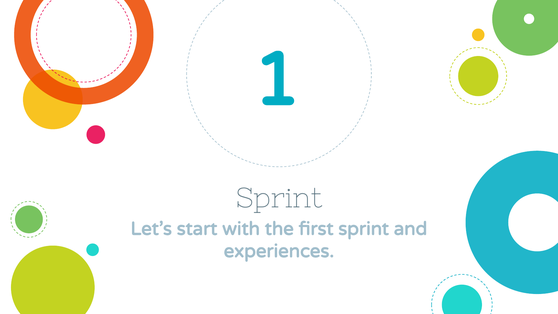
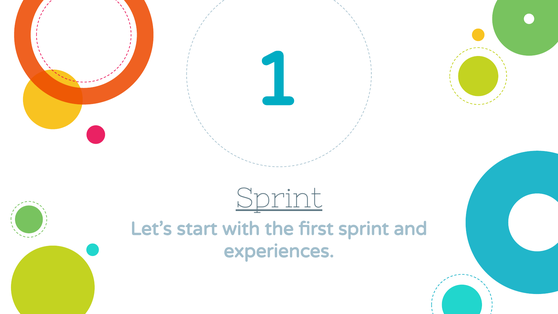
Sprint underline: none -> present (279, 198)
